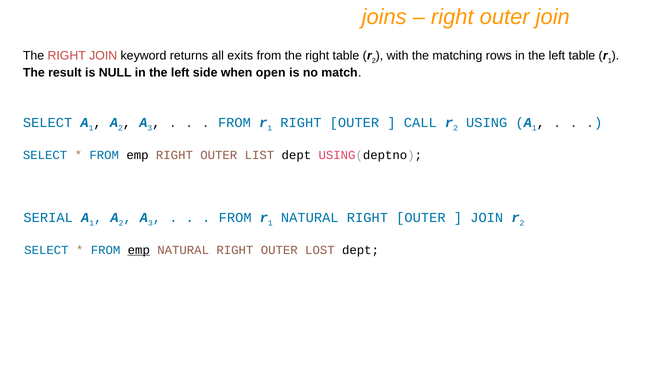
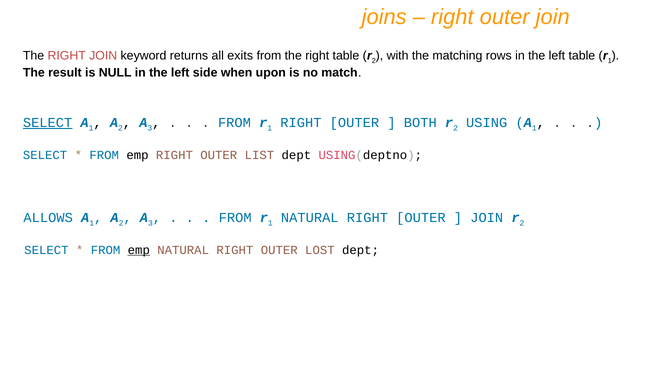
open: open -> upon (271, 73)
SELECT underline: none -> present (48, 122)
CALL: CALL -> BOTH (420, 122)
SERIAL: SERIAL -> ALLOWS (48, 218)
